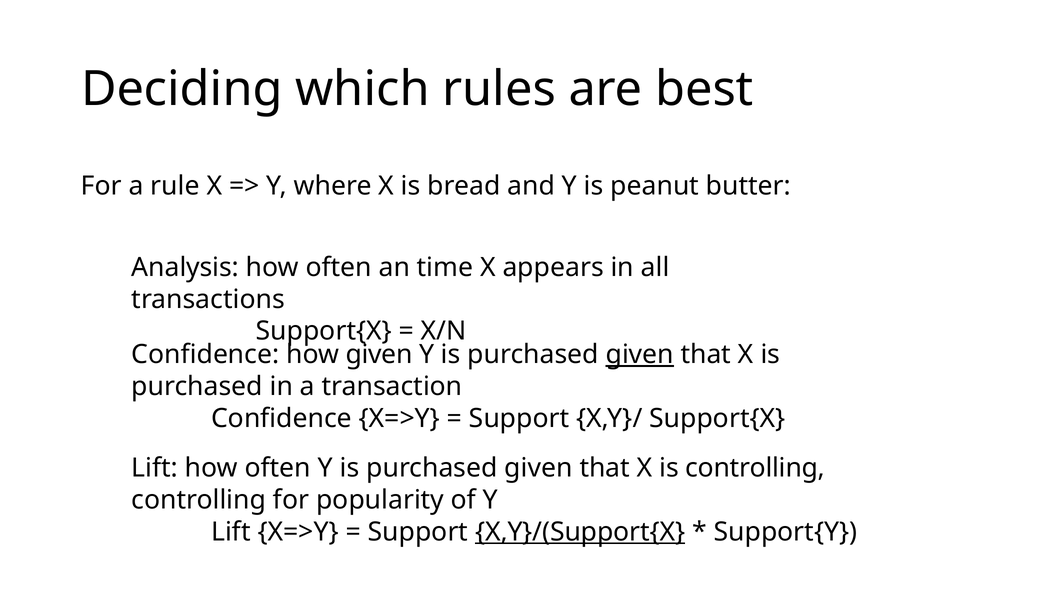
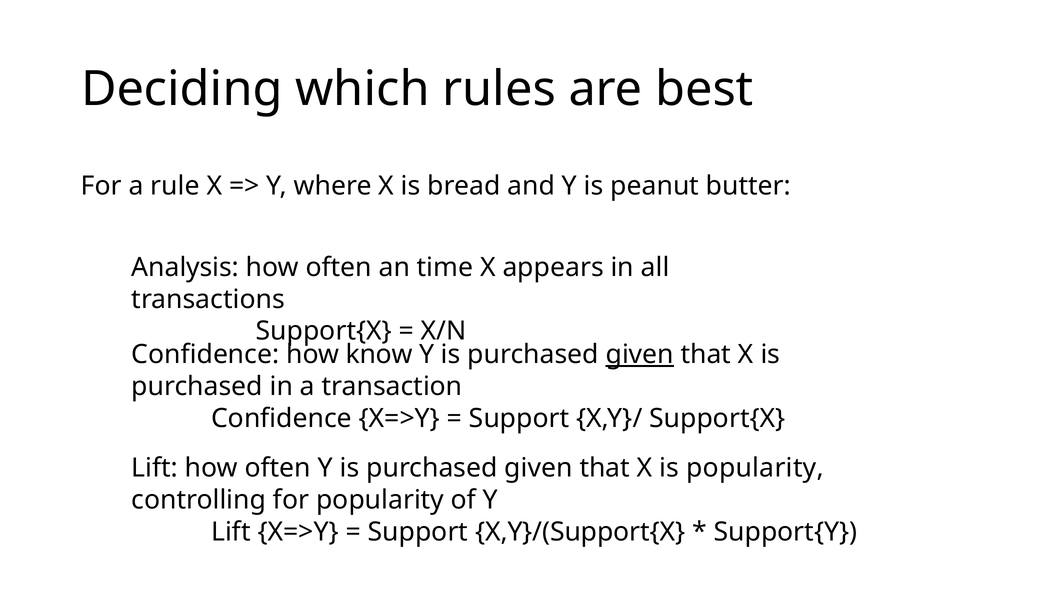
how given: given -> know (379, 355)
is controlling: controlling -> popularity (755, 468)
X,Y}/(Support{X underline: present -> none (580, 532)
